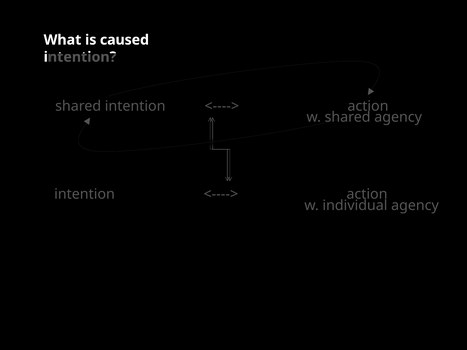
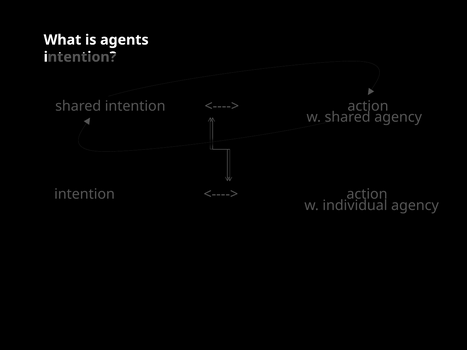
caused: caused -> agents (124, 40)
